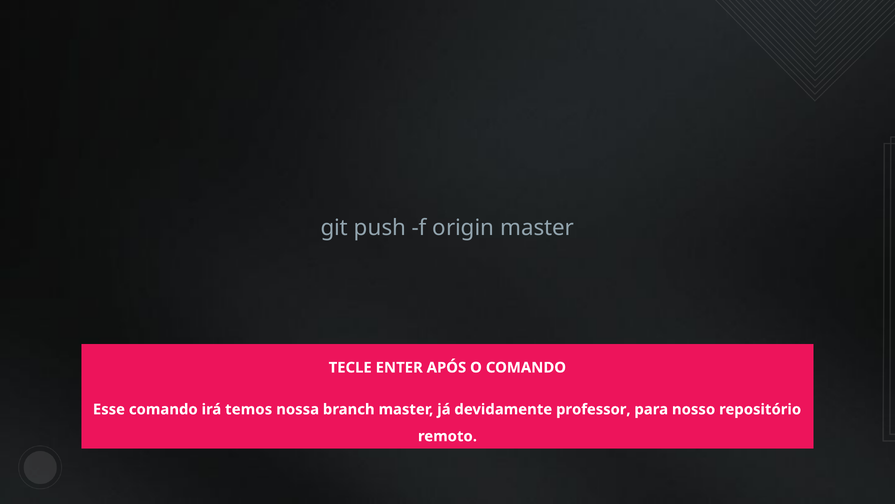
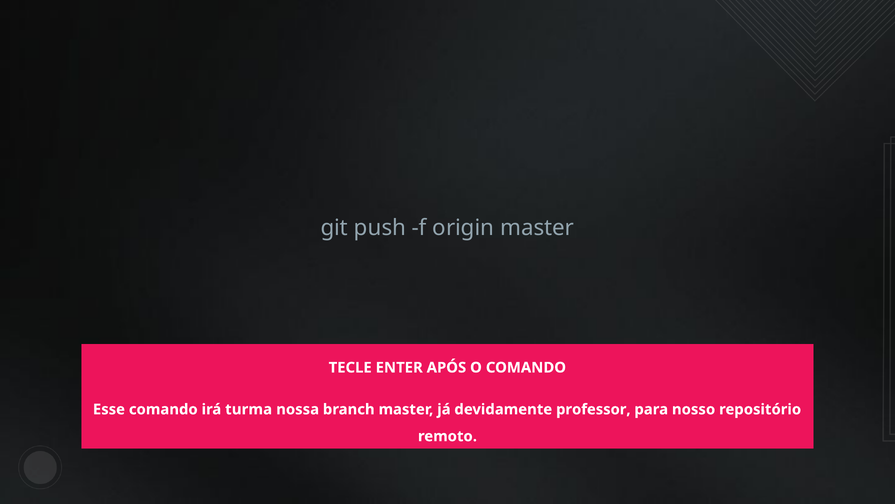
temos: temos -> turma (249, 409)
